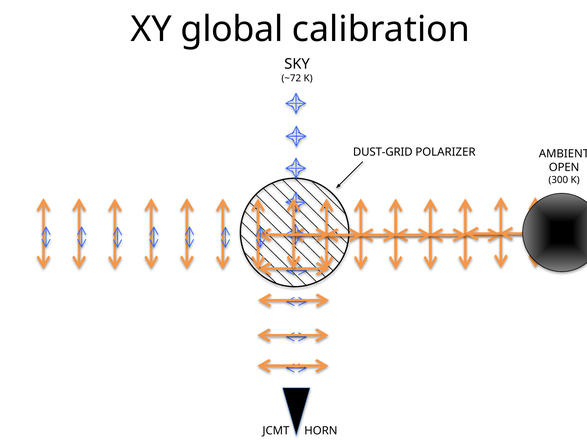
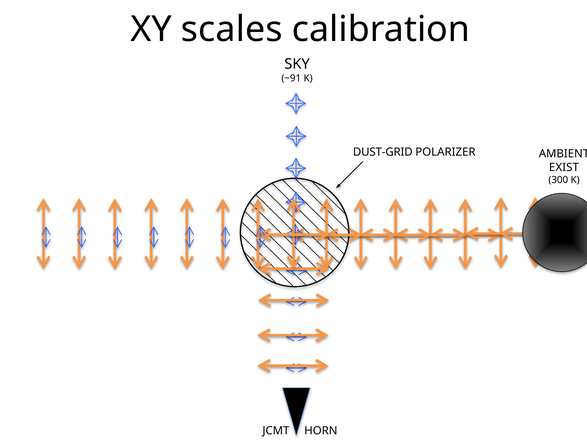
global: global -> scales (232, 29)
~72: ~72 -> ~91 (291, 78)
OPEN: OPEN -> EXIST (564, 167)
